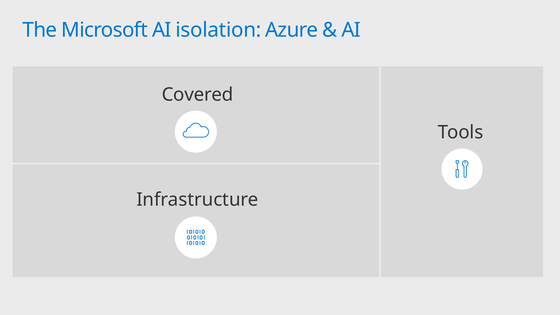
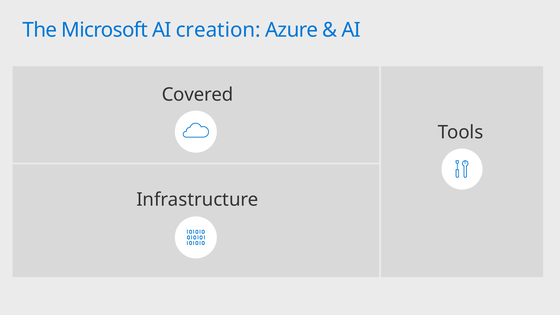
isolation: isolation -> creation (218, 30)
